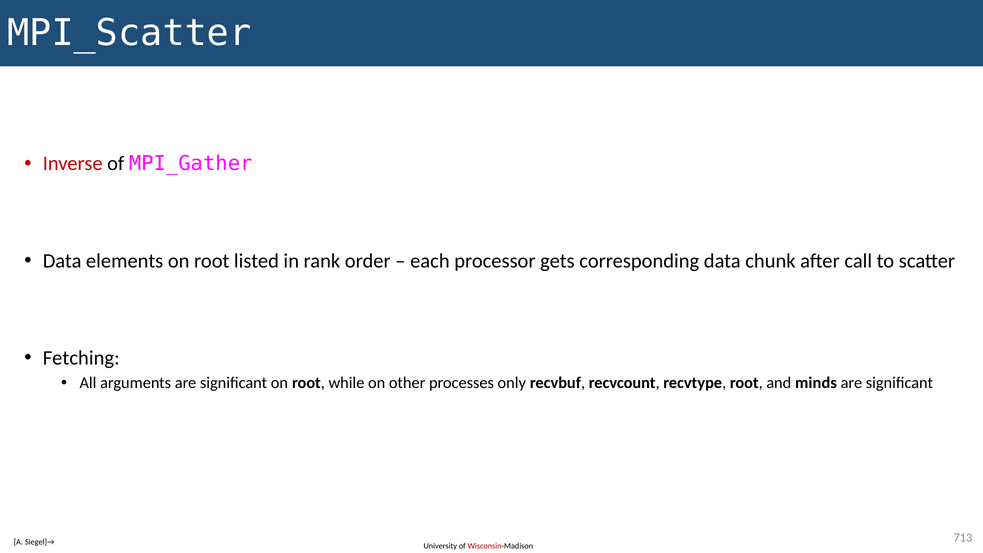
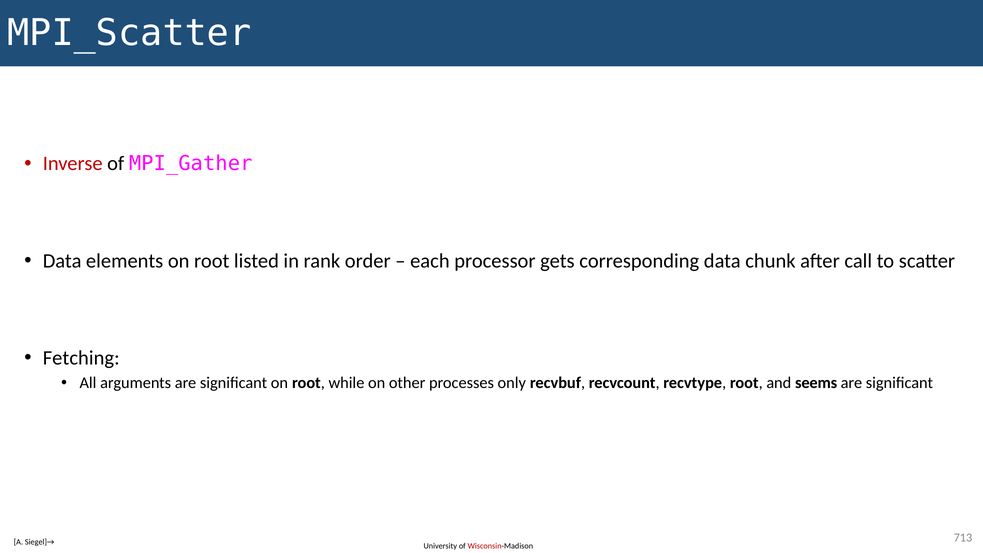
minds: minds -> seems (816, 383)
